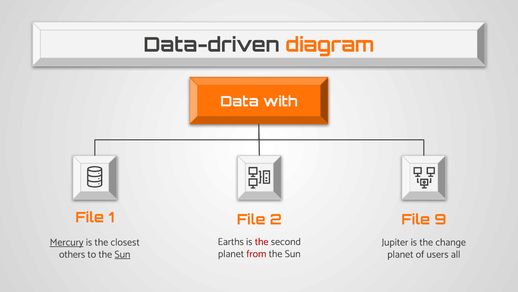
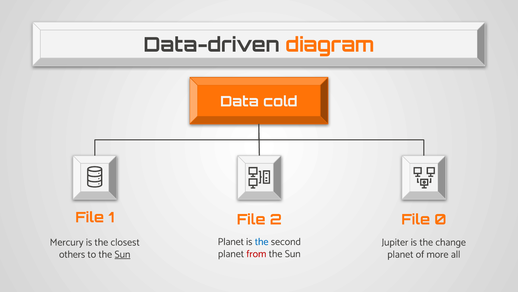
with: with -> cold (280, 101)
9: 9 -> 0 (440, 219)
Earths: Earths -> Planet (231, 241)
the colour: red -> blue (262, 241)
Mercury underline: present -> none (67, 242)
users: users -> more (437, 254)
